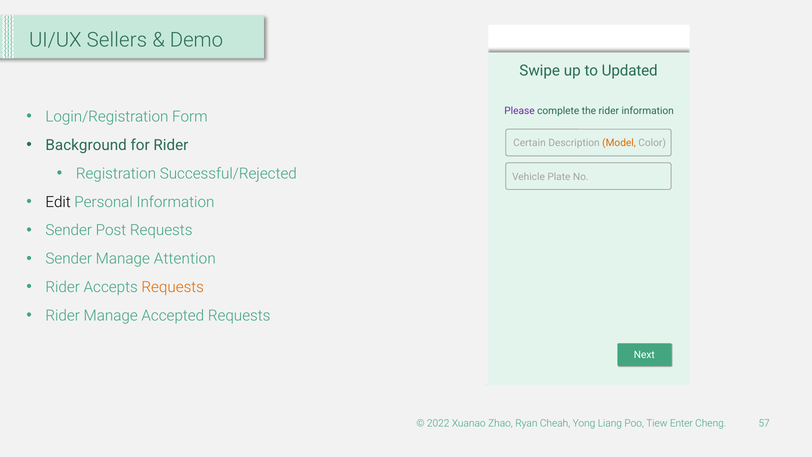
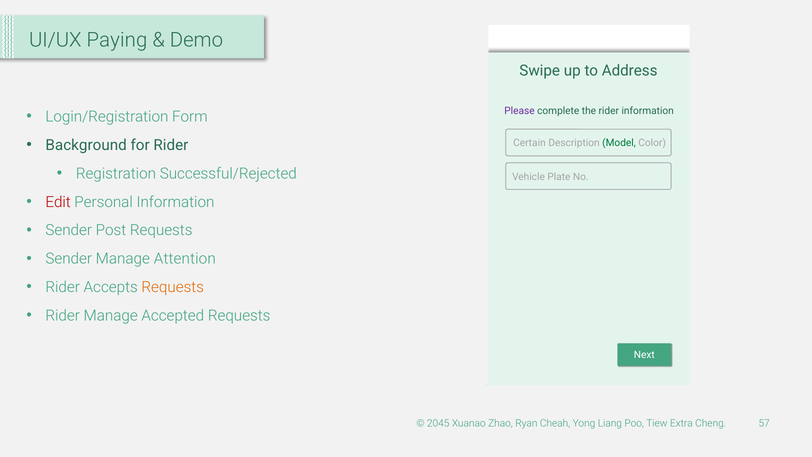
Sellers: Sellers -> Paying (117, 40)
Updated: Updated -> Address (630, 71)
Model colour: orange -> green (619, 143)
Edit colour: black -> red (58, 202)
2022: 2022 -> 2045 (438, 423)
Enter: Enter -> Extra (681, 423)
